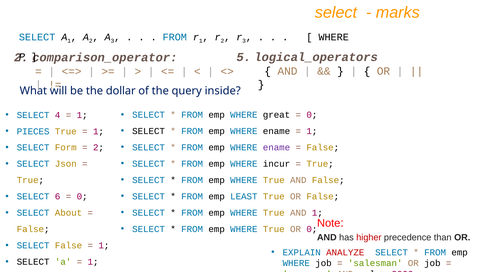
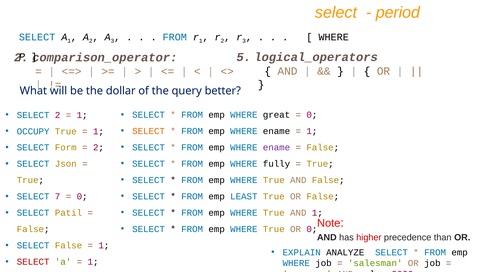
marks: marks -> period (398, 13)
inside: inside -> better (223, 91)
SELECT 4: 4 -> 2 (58, 115)
SELECT colour: black -> orange (149, 131)
PIECES: PIECES -> OCCUPY (33, 131)
incur: incur -> fully (277, 164)
6: 6 -> 7 (58, 197)
About: About -> Patil (69, 213)
ANALYZE colour: red -> black (345, 253)
SELECT colour: black -> red (33, 262)
